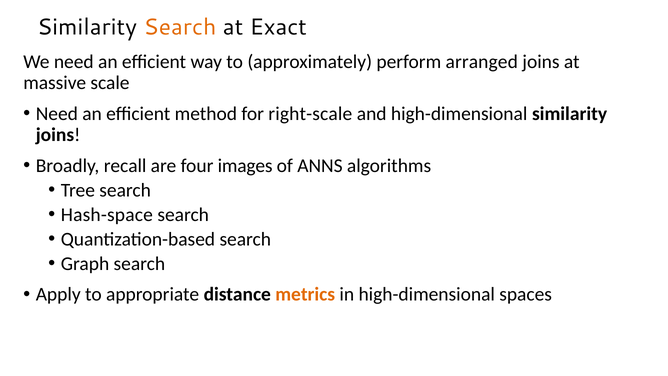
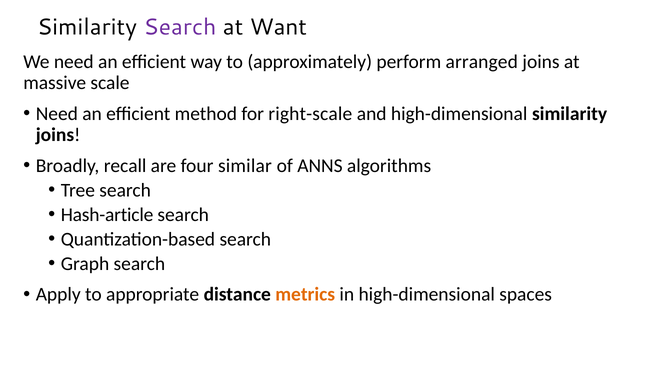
Search colour: orange -> purple (180, 27)
Exact: Exact -> Want (278, 27)
images: images -> similar (245, 165)
Hash-space: Hash-space -> Hash-article (107, 214)
